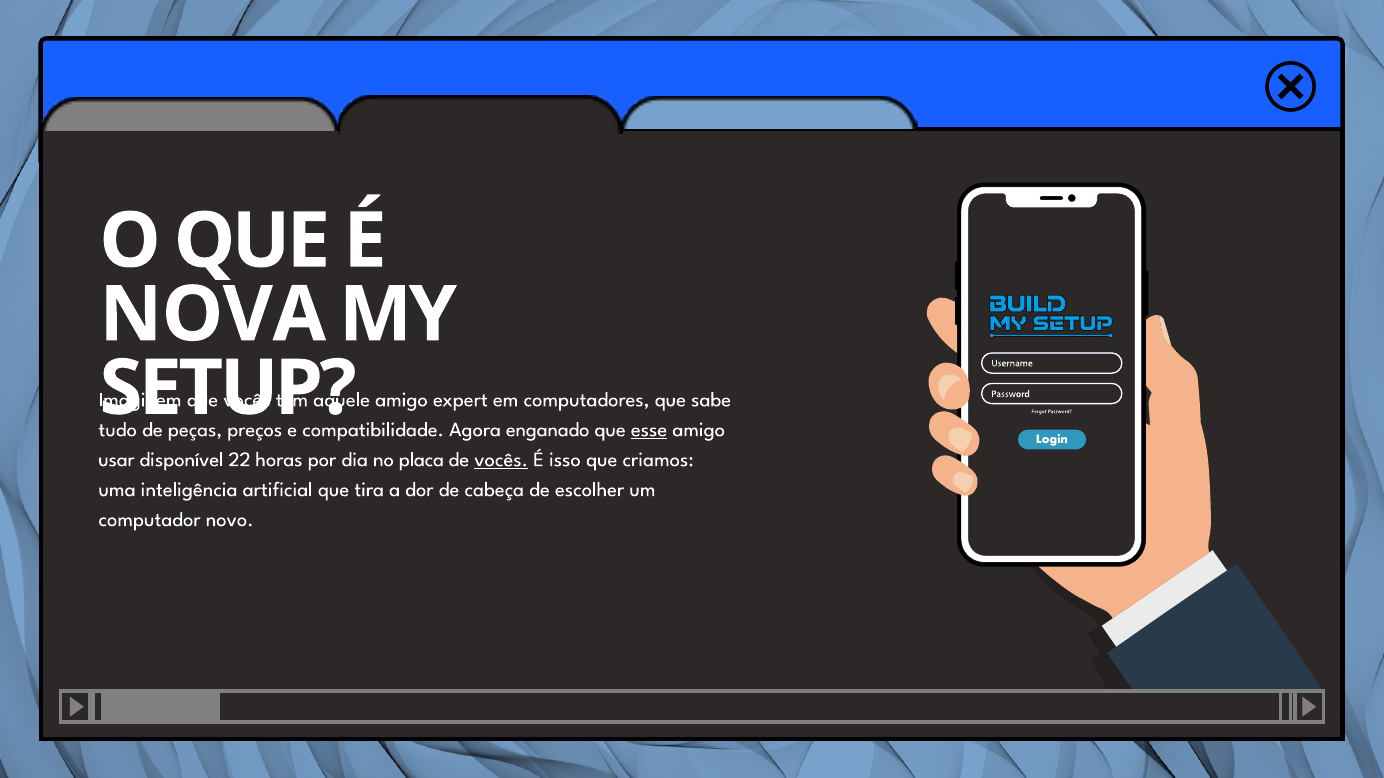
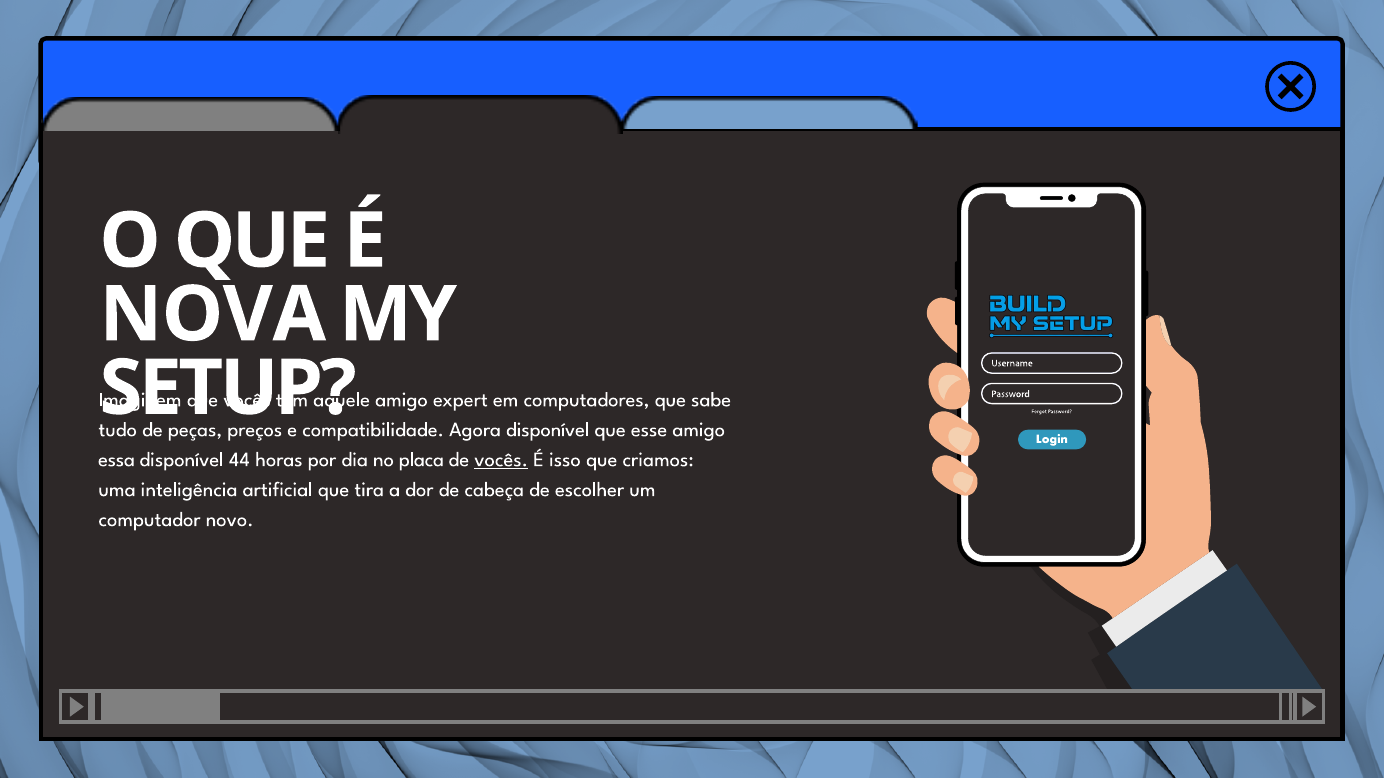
Agora enganado: enganado -> disponível (548, 430)
esse underline: present -> none (649, 430)
usar: usar -> essa (116, 460)
22: 22 -> 44 (239, 460)
